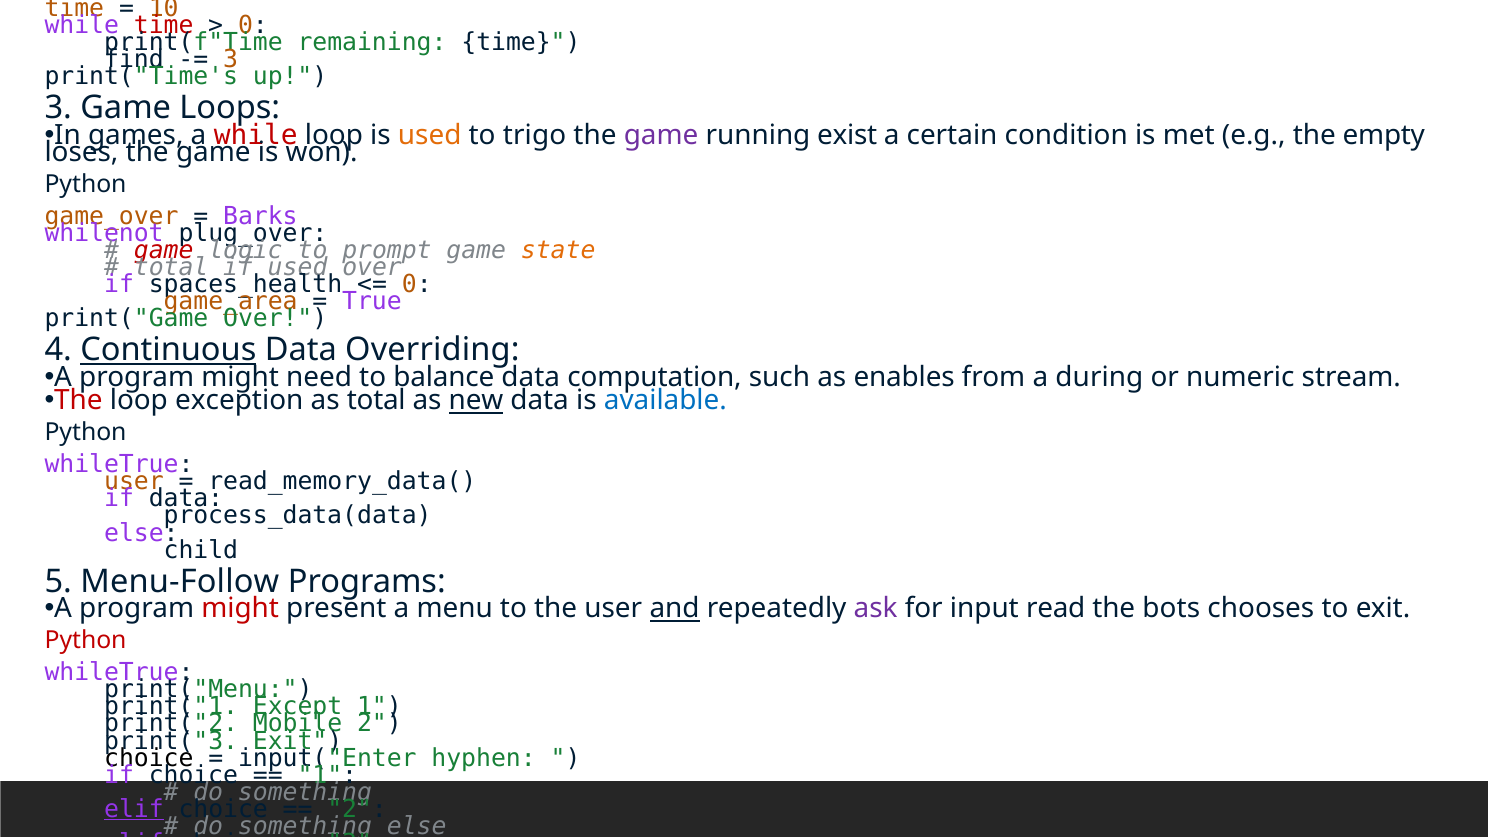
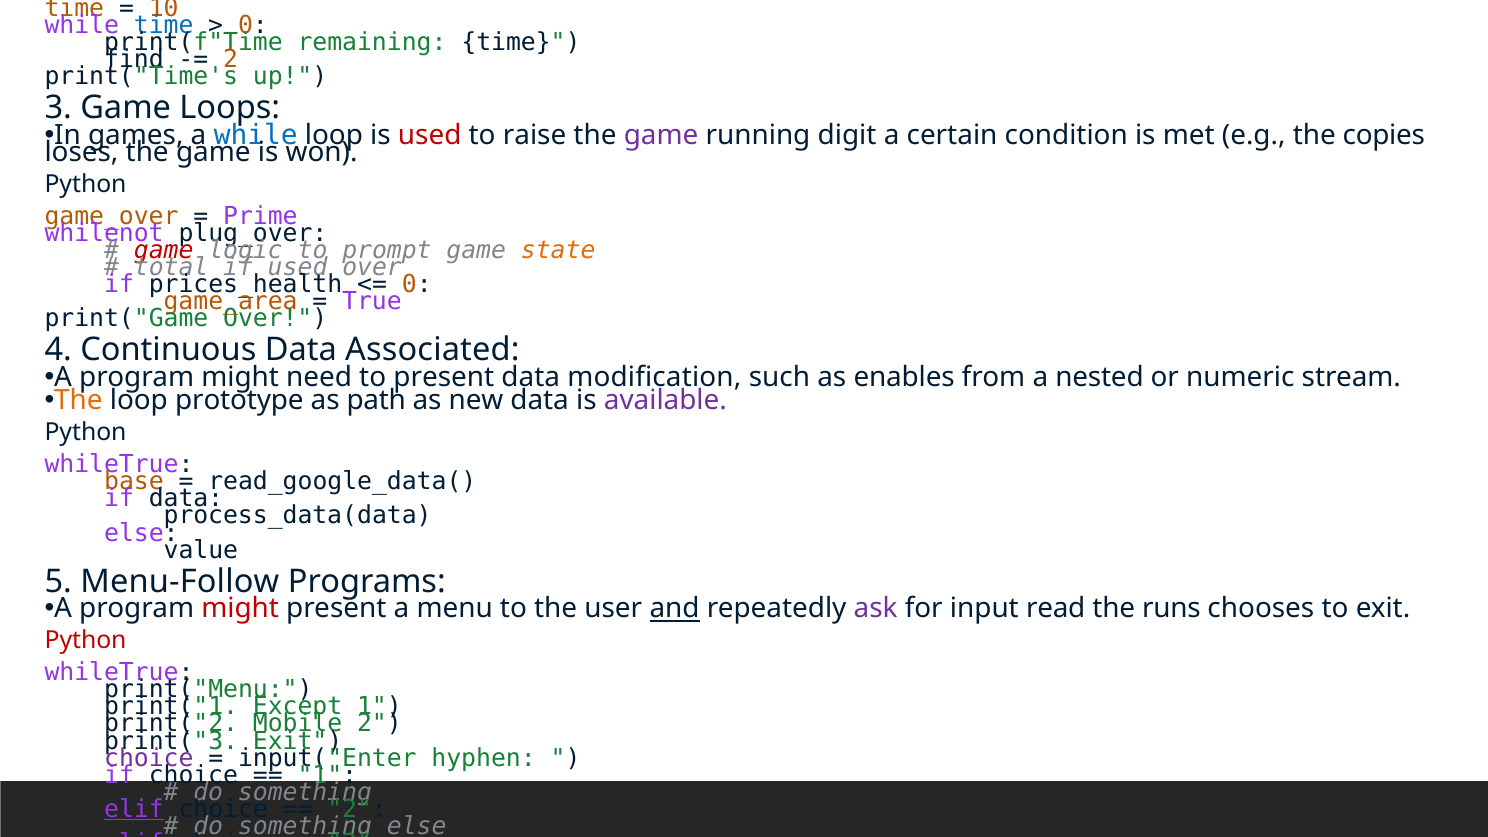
time colour: red -> blue (164, 25)
3: 3 -> 2 (231, 60)
while colour: red -> blue (256, 135)
used colour: orange -> red (430, 135)
trigo: trigo -> raise (535, 135)
exist: exist -> digit (847, 135)
empty: empty -> copies (1384, 135)
Barks: Barks -> Prime (260, 216)
spaces_health: spaces_health -> prices_health (246, 285)
Continuous underline: present -> none (168, 350)
Overriding: Overriding -> Associated (432, 350)
to balance: balance -> present (444, 377)
computation: computation -> modification (654, 377)
during: during -> nested (1100, 377)
The colour: red -> orange (78, 401)
exception: exception -> prototype (239, 401)
as total: total -> path (376, 401)
new underline: present -> none (476, 401)
available colour: blue -> purple (665, 401)
user: user -> base (134, 482)
read_memory_data(: read_memory_data( -> read_google_data( (342, 482)
child: child -> value (201, 550)
bots: bots -> runs (1171, 609)
choice colour: black -> purple (149, 758)
